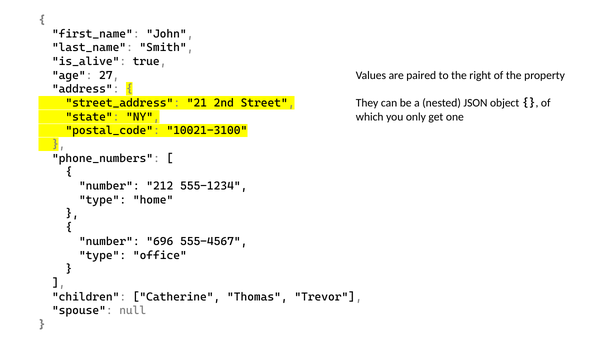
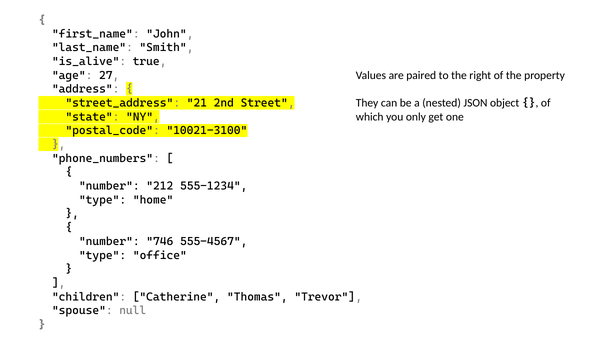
696: 696 -> 746 (160, 241)
